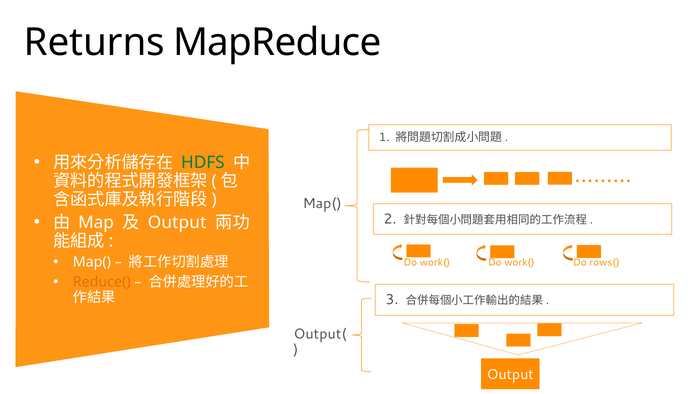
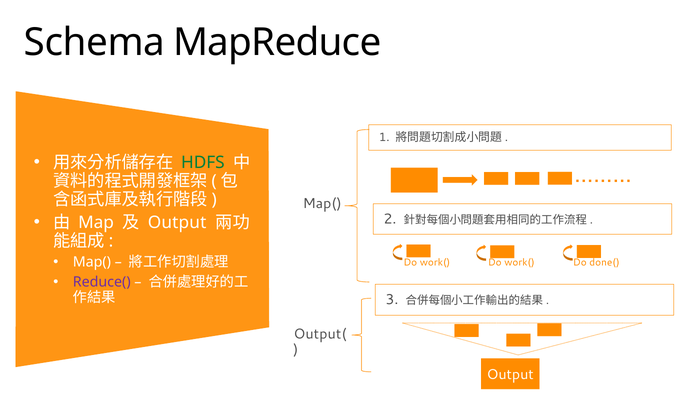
Returns: Returns -> Schema (94, 42)
rows(: rows( -> done( (605, 262)
Reduce( colour: orange -> purple (102, 282)
